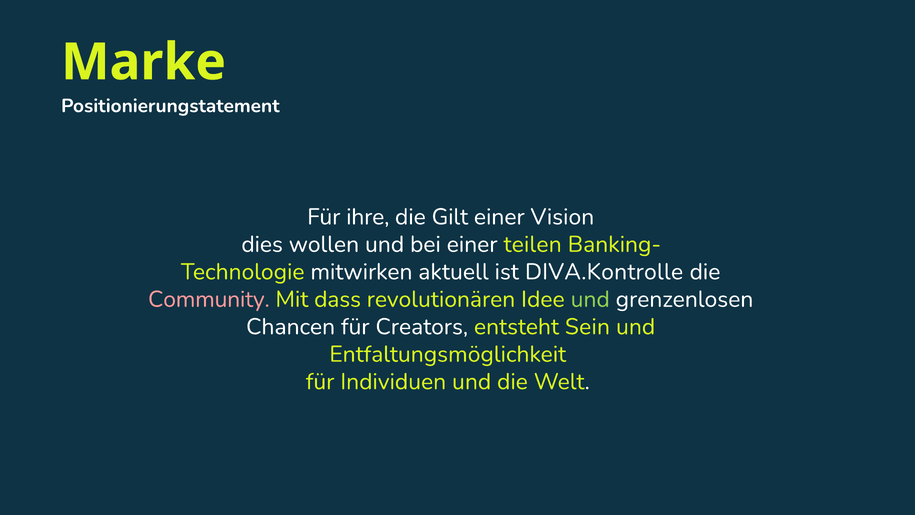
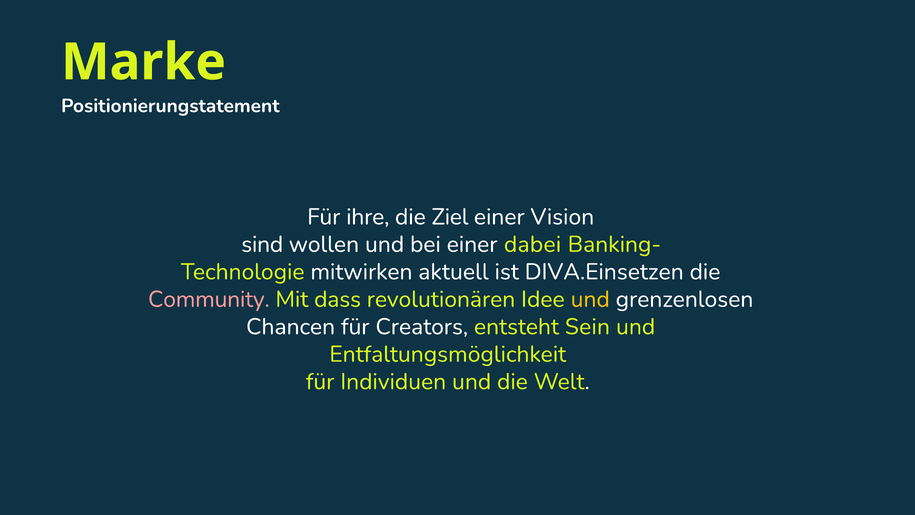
Gilt: Gilt -> Ziel (450, 217)
dies: dies -> sind (262, 244)
teilen: teilen -> dabei (533, 244)
DIVA.Kontrolle: DIVA.Kontrolle -> DIVA.Einsetzen (604, 272)
und colour: light green -> yellow (590, 299)
